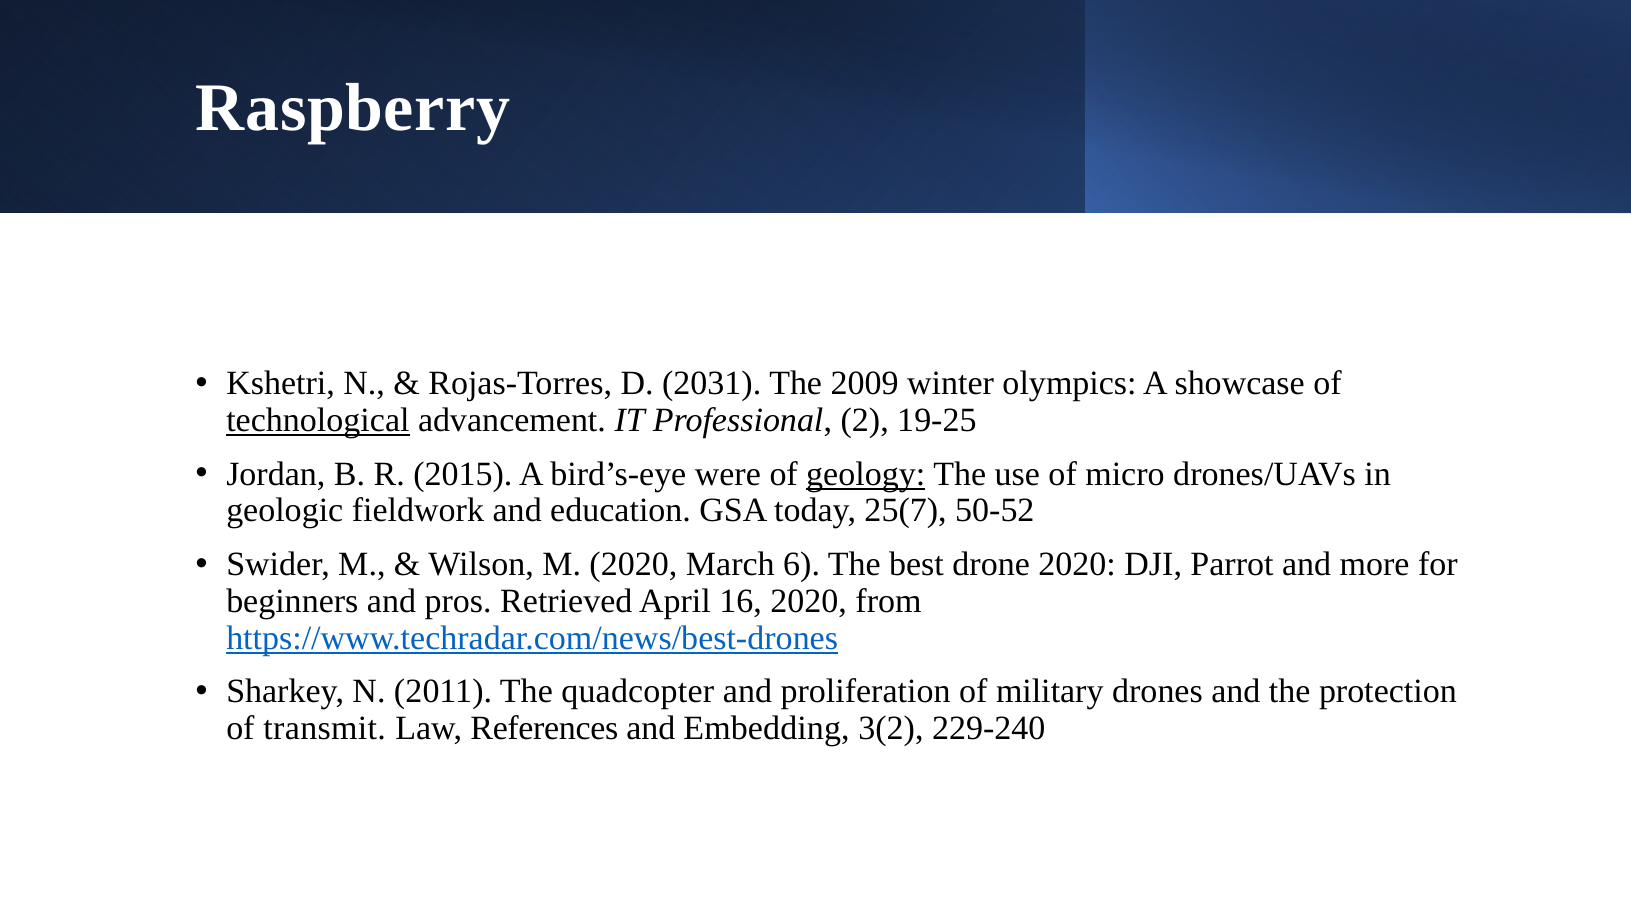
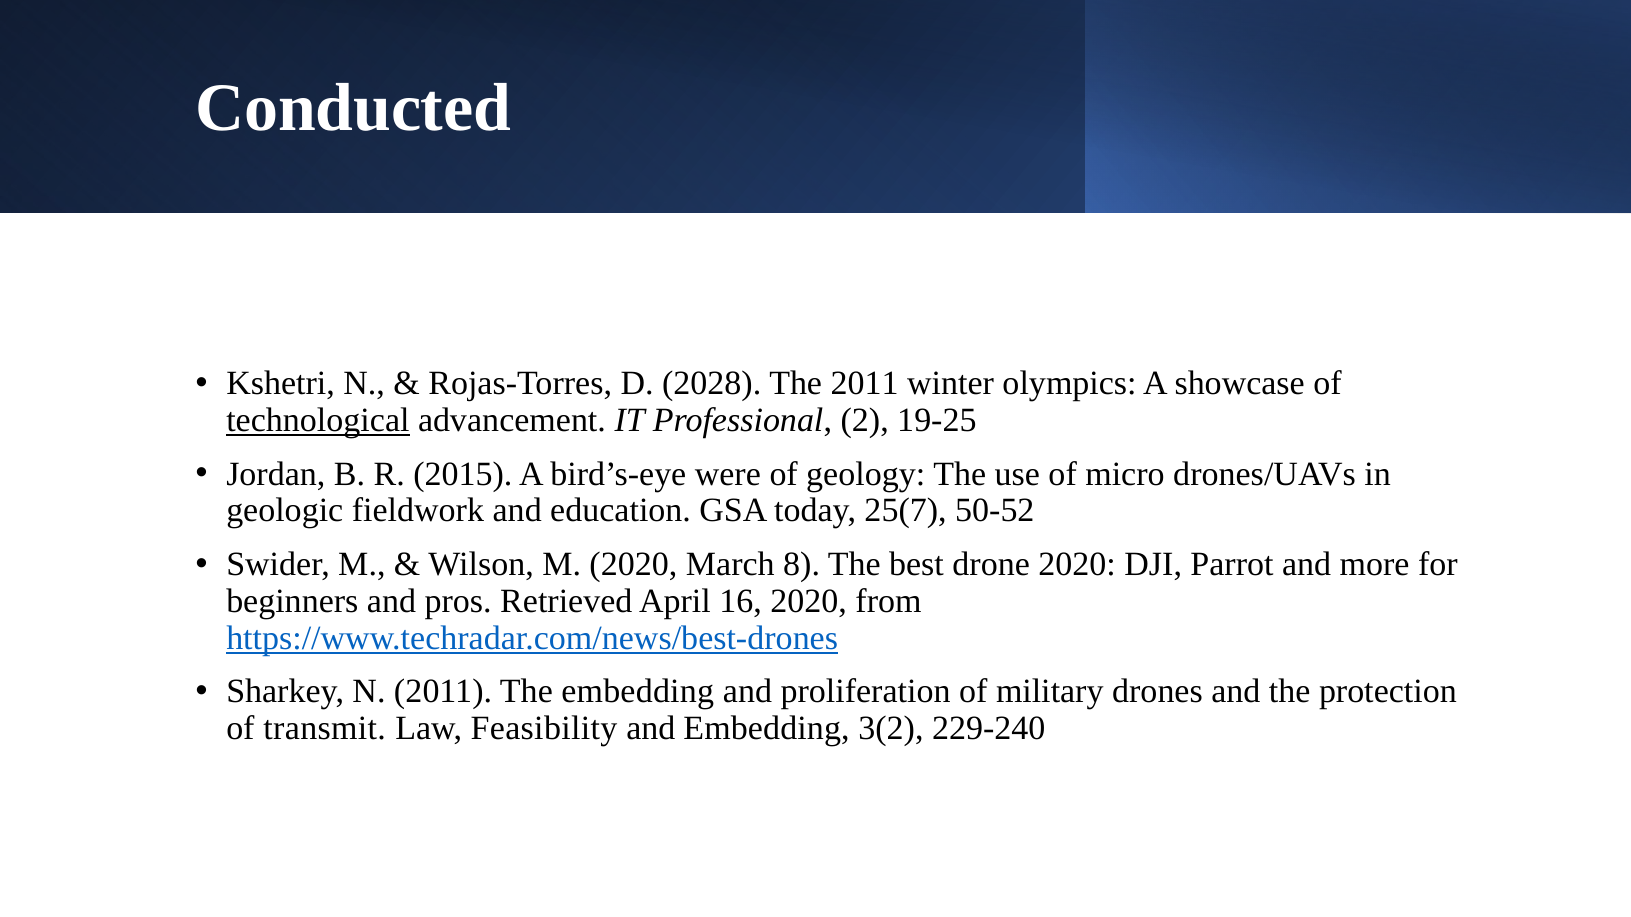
Raspberry: Raspberry -> Conducted (353, 108)
2031: 2031 -> 2028 (712, 384)
The 2009: 2009 -> 2011 (865, 384)
geology underline: present -> none (866, 474)
6: 6 -> 8 (802, 565)
The quadcopter: quadcopter -> embedding (638, 692)
References: References -> Feasibility (544, 729)
